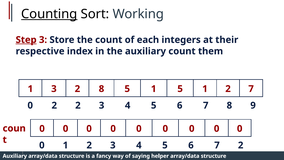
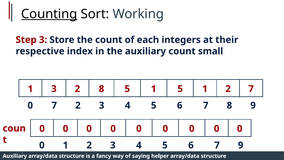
Step underline: present -> none (26, 40)
them: them -> small (211, 51)
0 2: 2 -> 7 (54, 105)
7 2: 2 -> 9 (241, 145)
